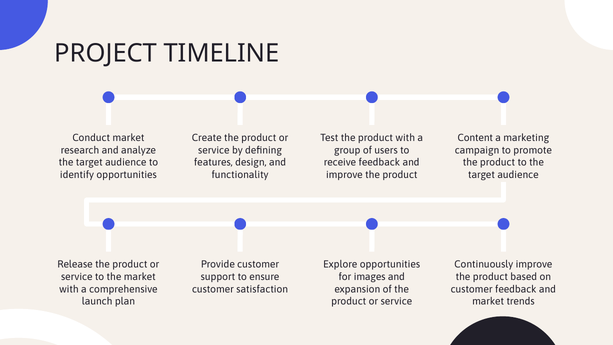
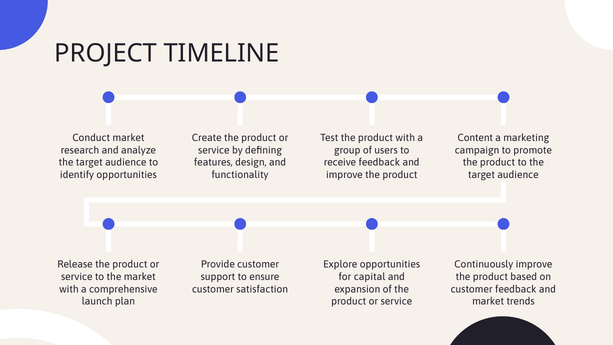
images: images -> capital (370, 277)
